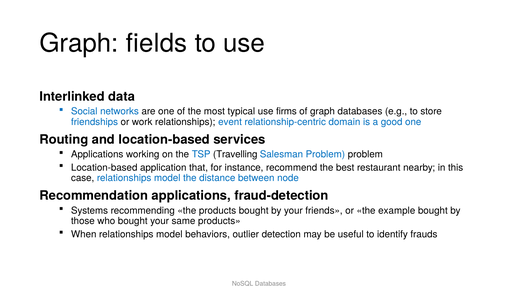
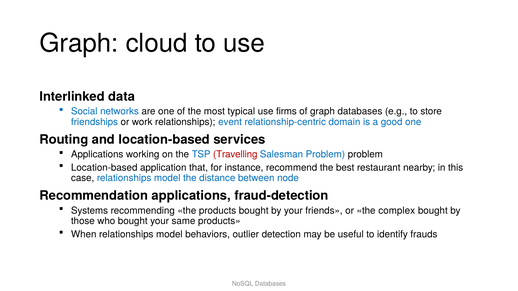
fields: fields -> cloud (157, 44)
Travelling colour: black -> red (235, 155)
example: example -> complex (397, 211)
